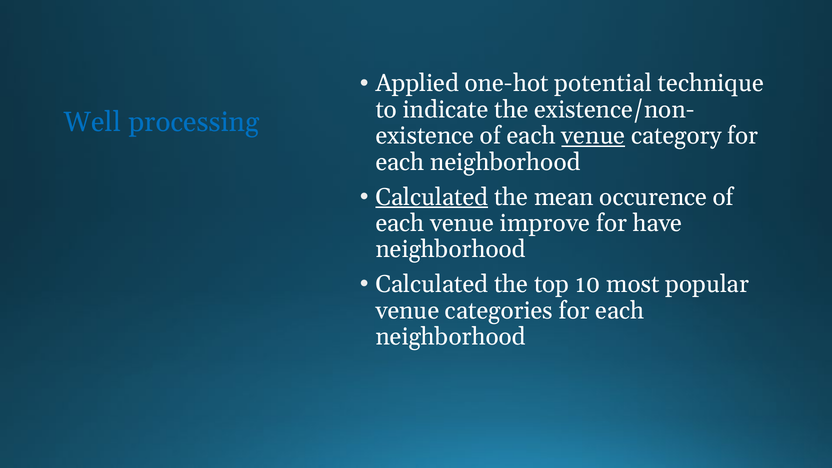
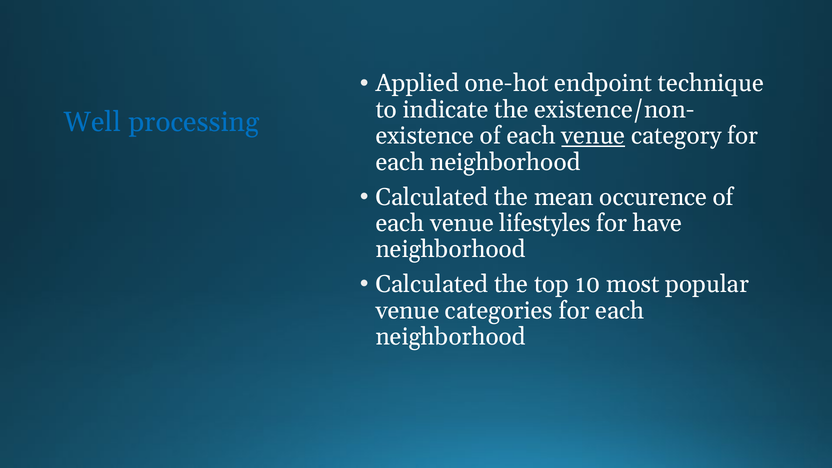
potential: potential -> endpoint (603, 83)
Calculated underline: present -> none (432, 197)
improve: improve -> lifestyles (545, 223)
